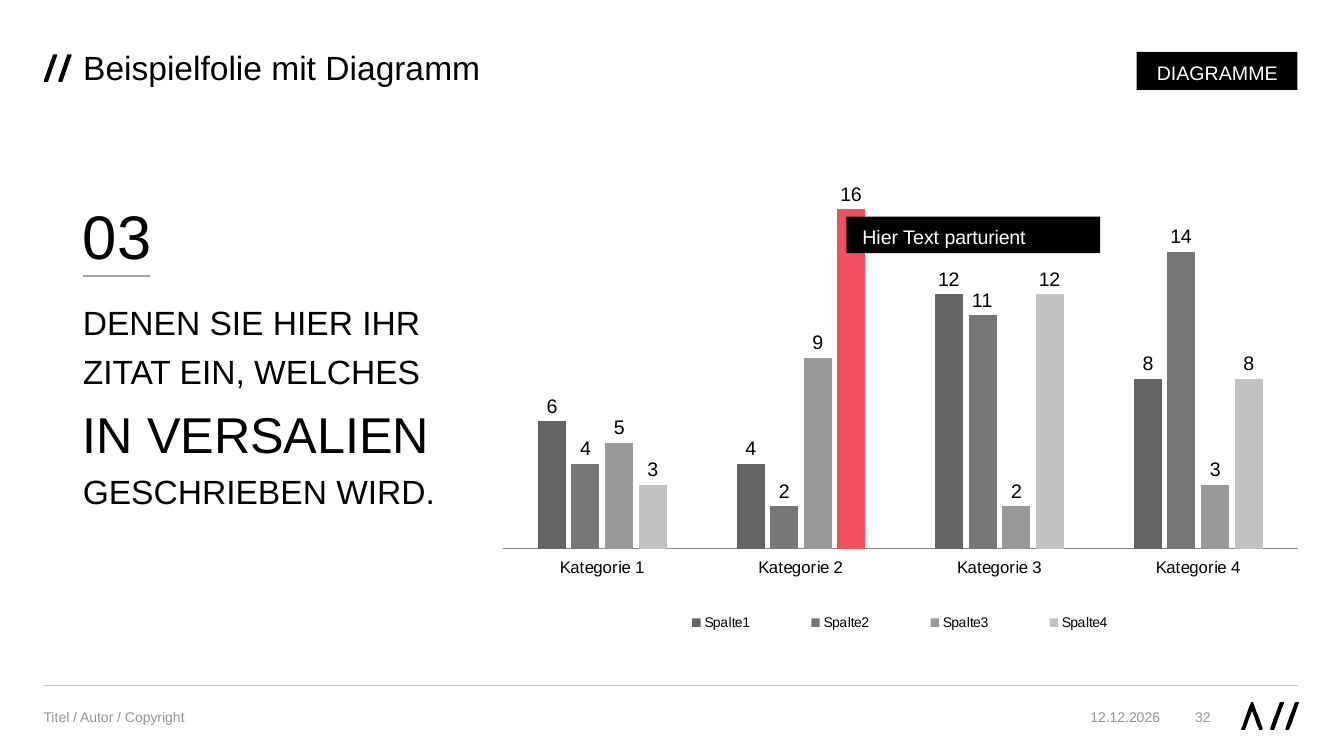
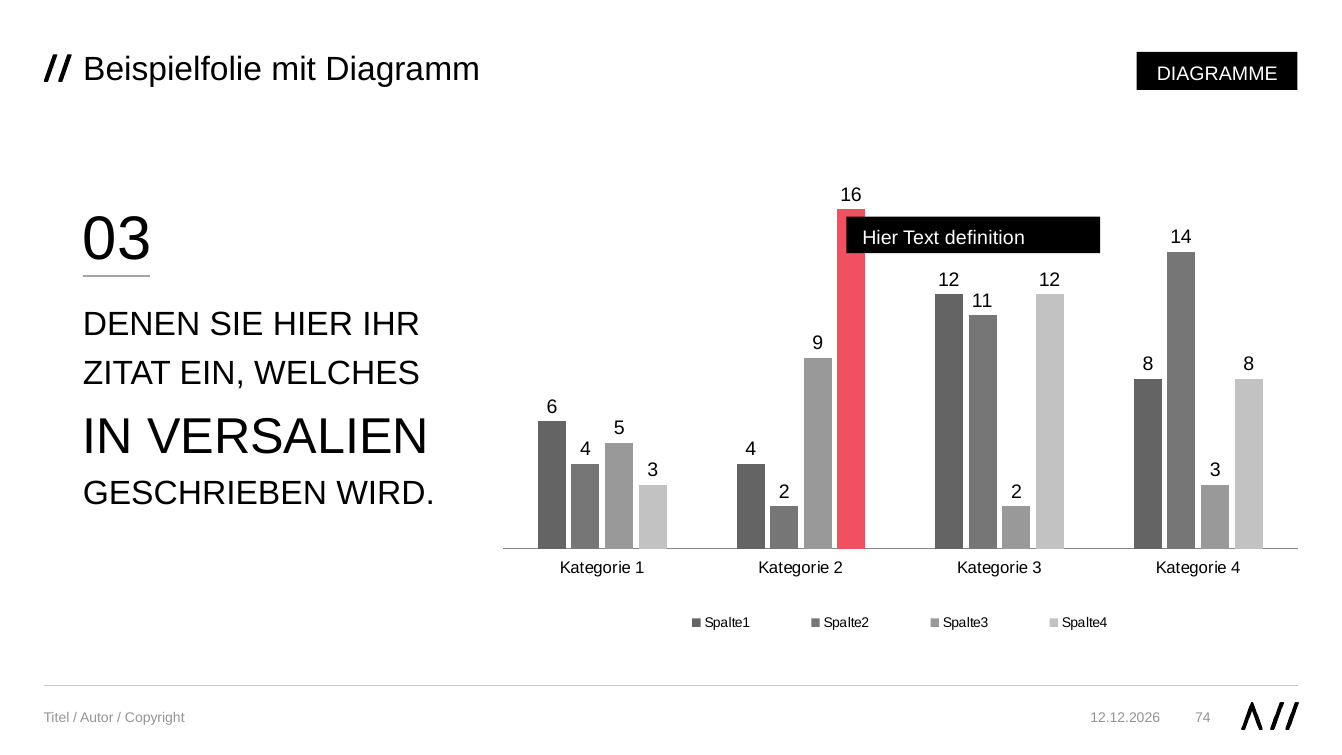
parturient: parturient -> definition (985, 238)
32: 32 -> 74 (1203, 717)
